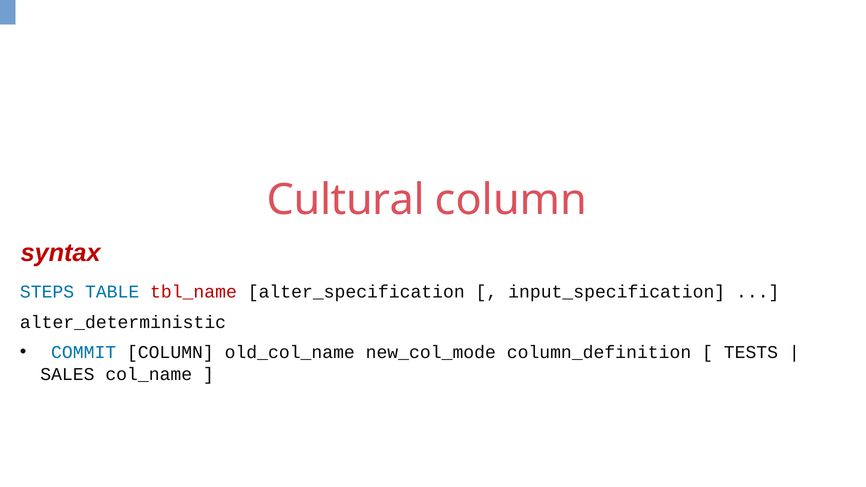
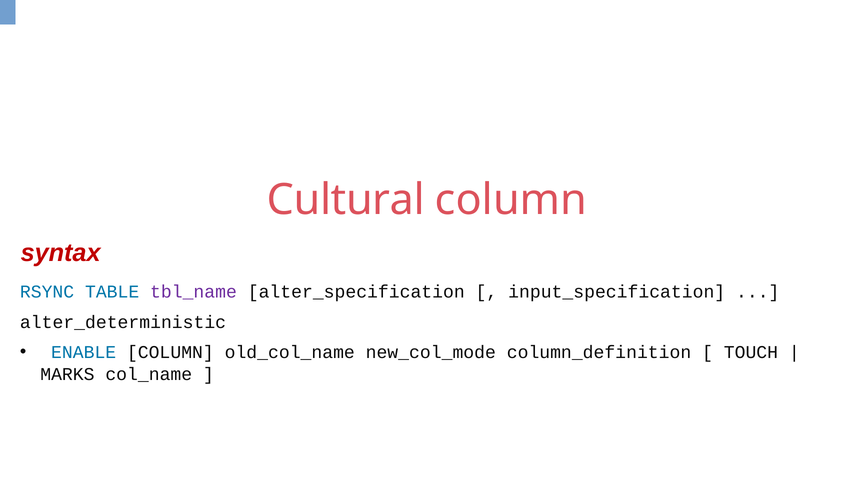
STEPS: STEPS -> RSYNC (47, 292)
tbl_name colour: red -> purple (193, 292)
COMMIT: COMMIT -> ENABLE (84, 353)
TESTS: TESTS -> TOUCH (751, 353)
SALES: SALES -> MARKS (67, 374)
